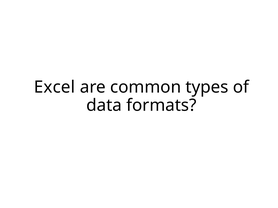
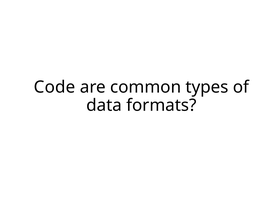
Excel: Excel -> Code (54, 87)
